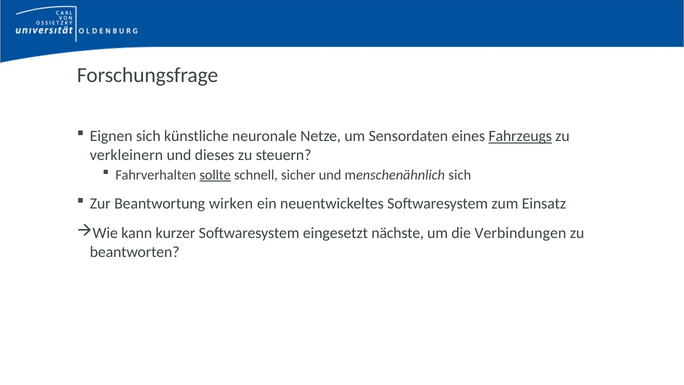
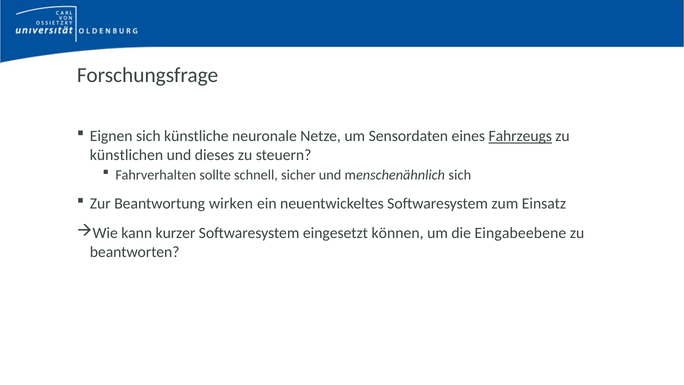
verkleinern: verkleinern -> künstlichen (126, 155)
sollte underline: present -> none (215, 175)
nächste: nächste -> können (398, 233)
Verbindungen: Verbindungen -> Eingabeebene (520, 233)
